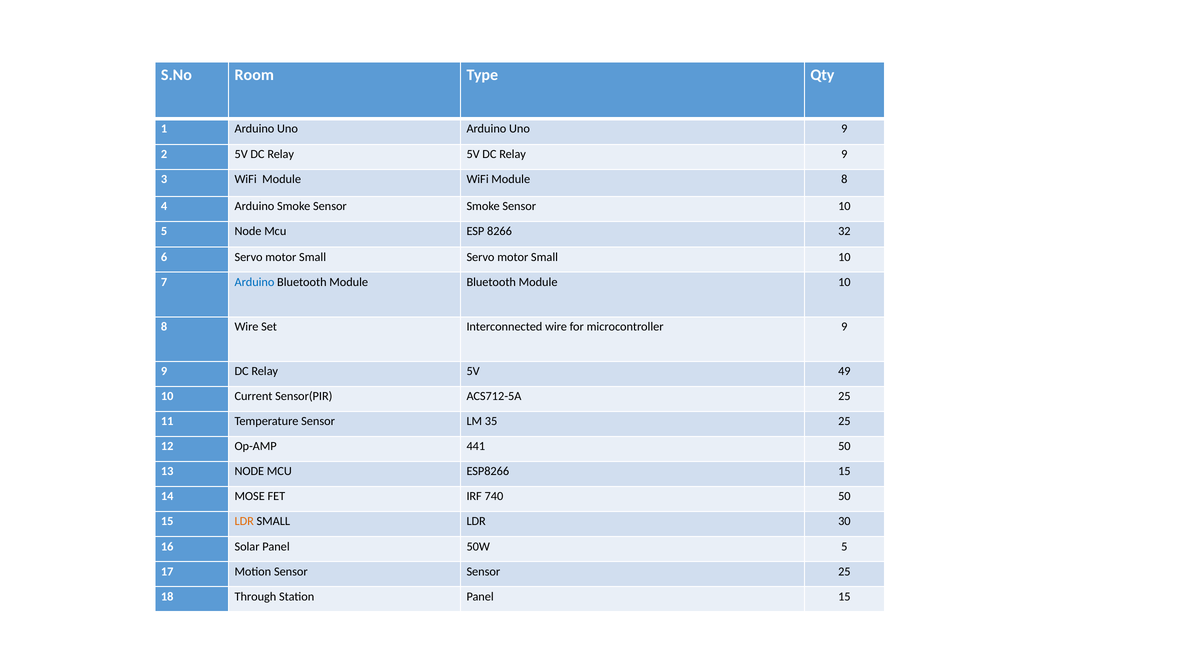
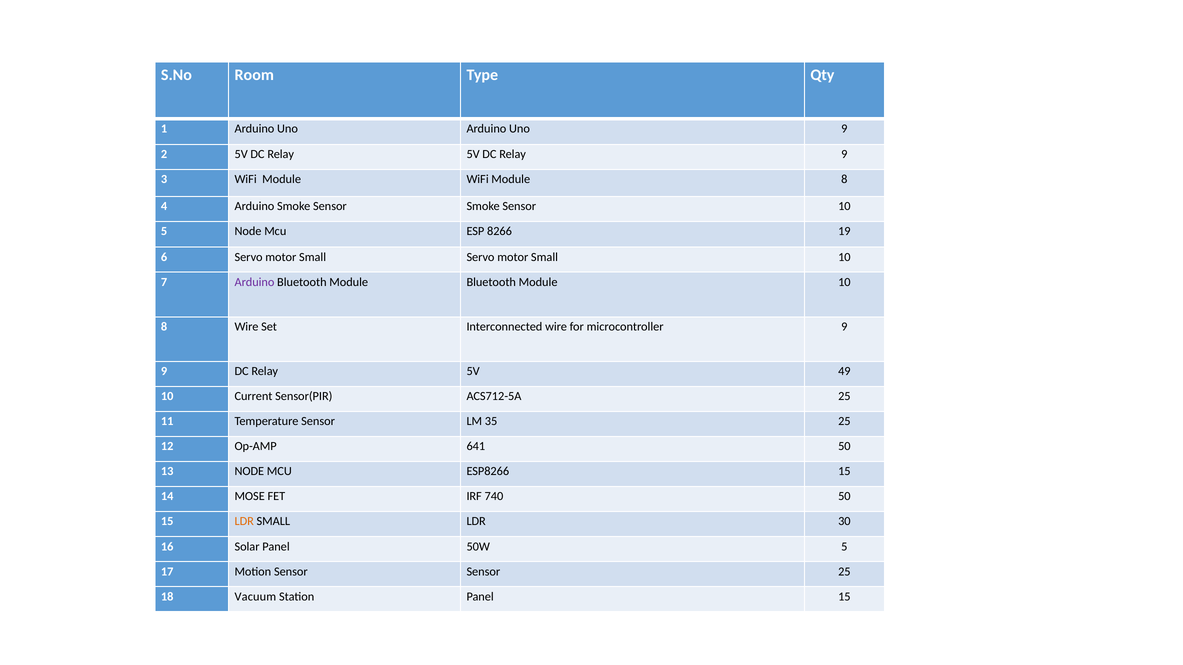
32: 32 -> 19 (844, 231)
Arduino colour: blue -> purple (254, 282)
441: 441 -> 641 (476, 447)
Through: Through -> Vacuum (255, 597)
